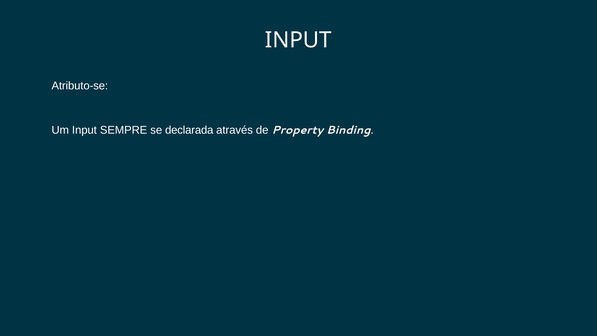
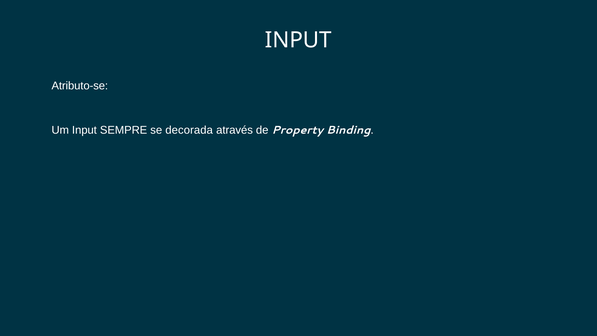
declarada: declarada -> decorada (189, 130)
